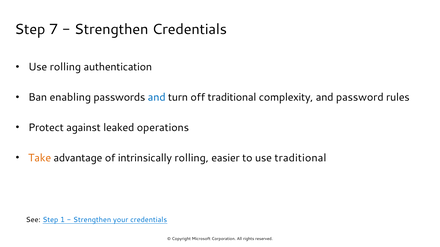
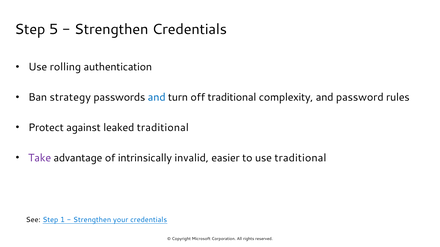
7: 7 -> 5 (54, 29)
enabling: enabling -> strategy (70, 98)
leaked operations: operations -> traditional (163, 128)
Take colour: orange -> purple (40, 158)
intrinsically rolling: rolling -> invalid (192, 158)
